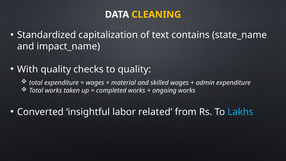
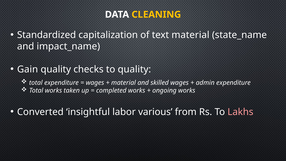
text contains: contains -> material (190, 35)
With: With -> Gain (28, 69)
related: related -> various (155, 112)
Lakhs colour: light blue -> pink (240, 112)
